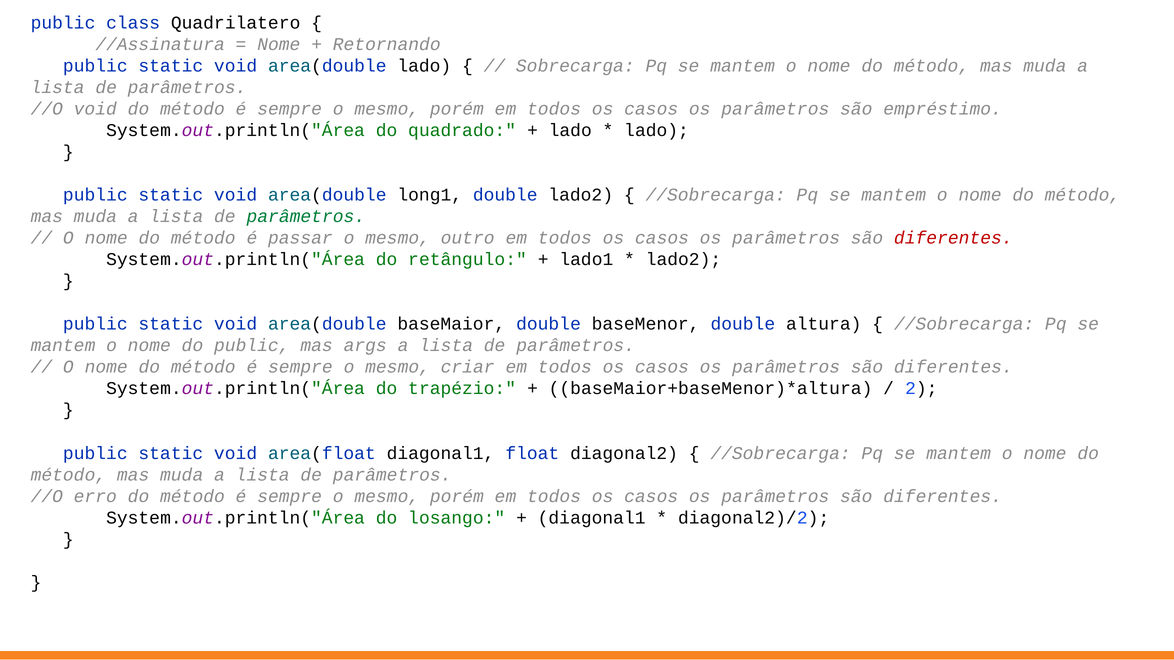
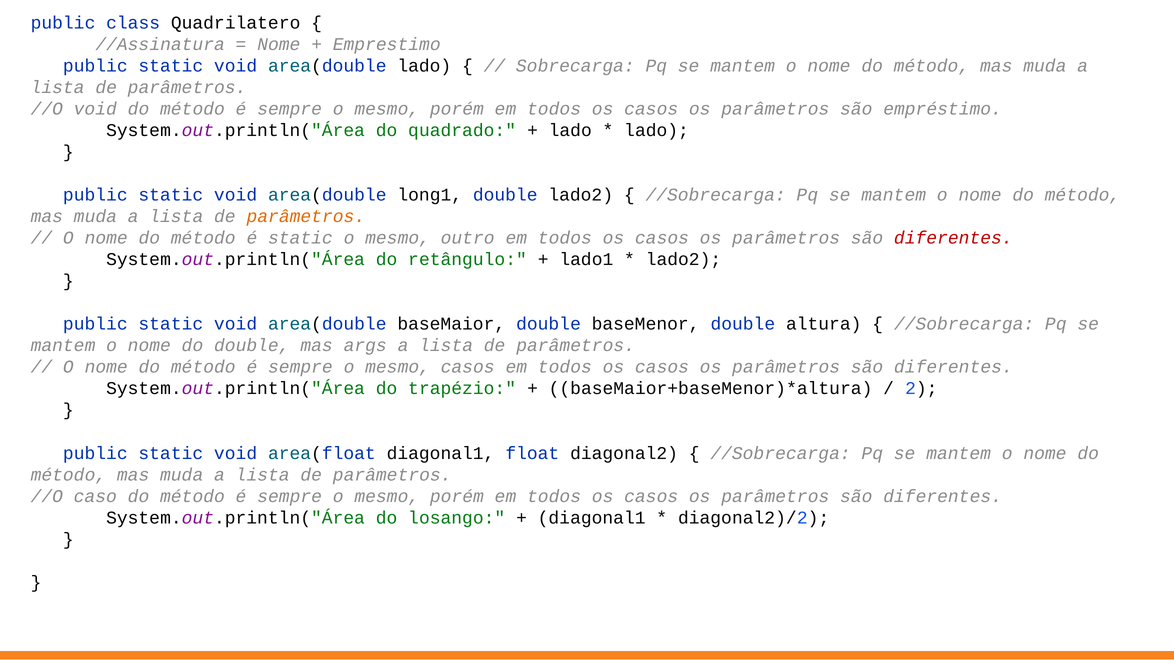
Retornando: Retornando -> Emprestimo (387, 44)
parâmetros colour: green -> orange (306, 216)
é passar: passar -> static (300, 238)
do public: public -> double (252, 346)
mesmo criar: criar -> casos (468, 367)
erro: erro -> caso (95, 496)
